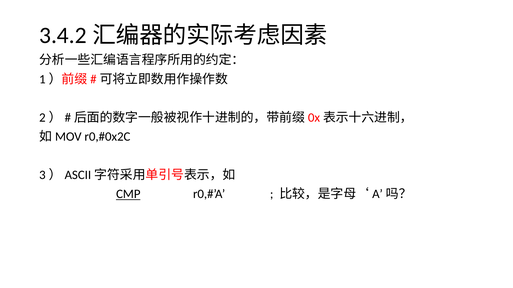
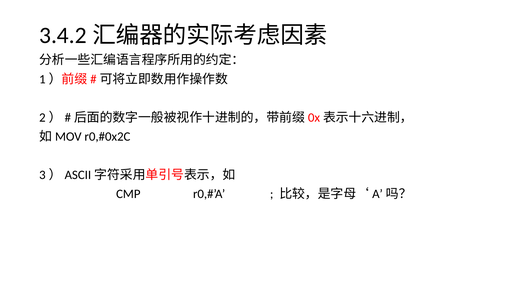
CMP underline: present -> none (128, 194)
